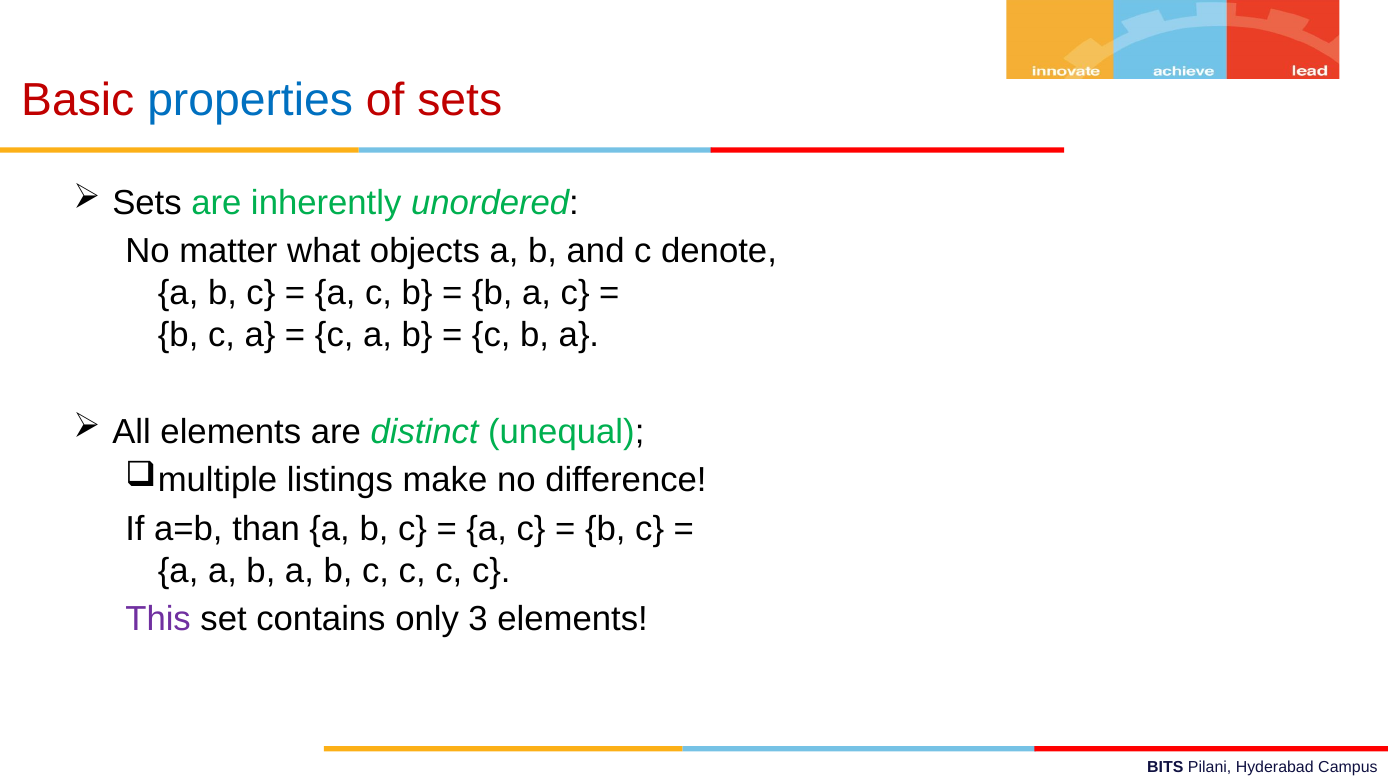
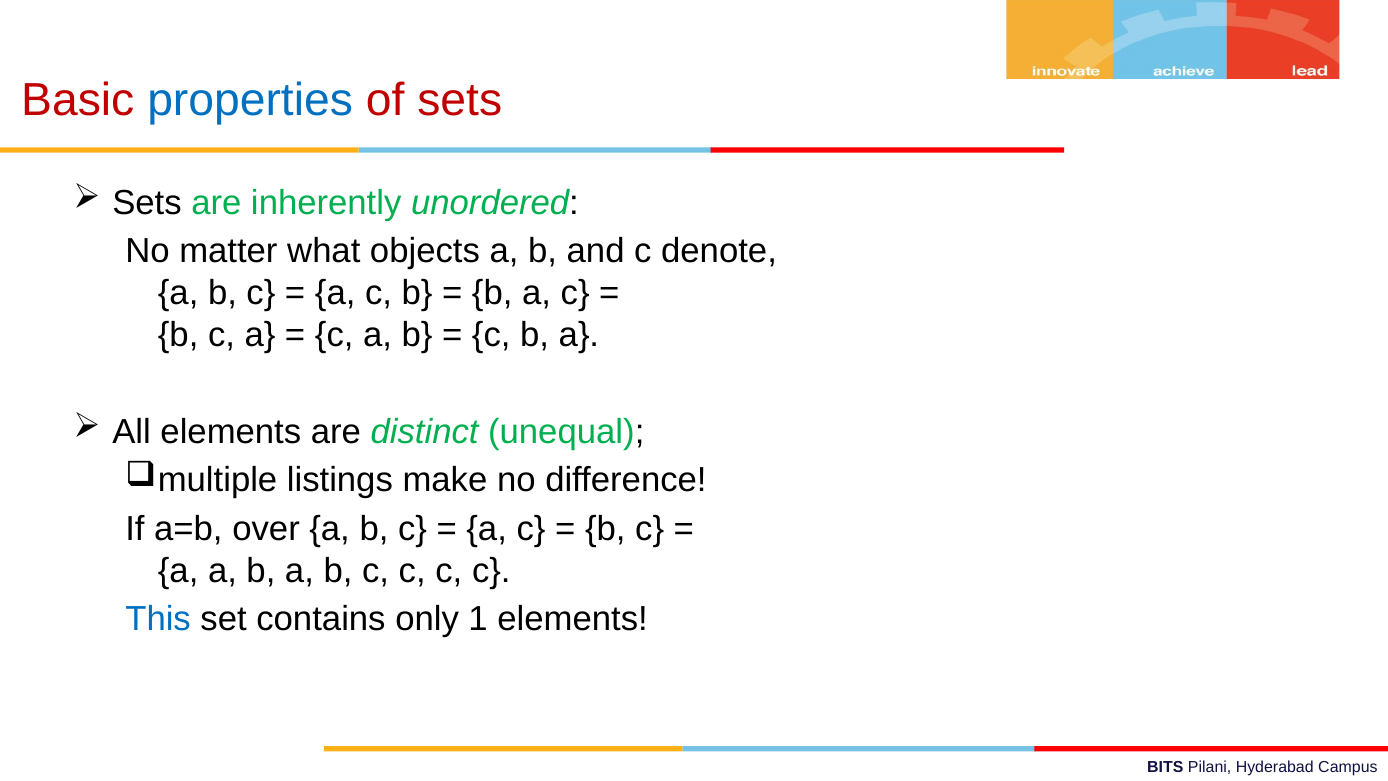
than: than -> over (266, 529)
This colour: purple -> blue (158, 619)
3: 3 -> 1 (478, 619)
